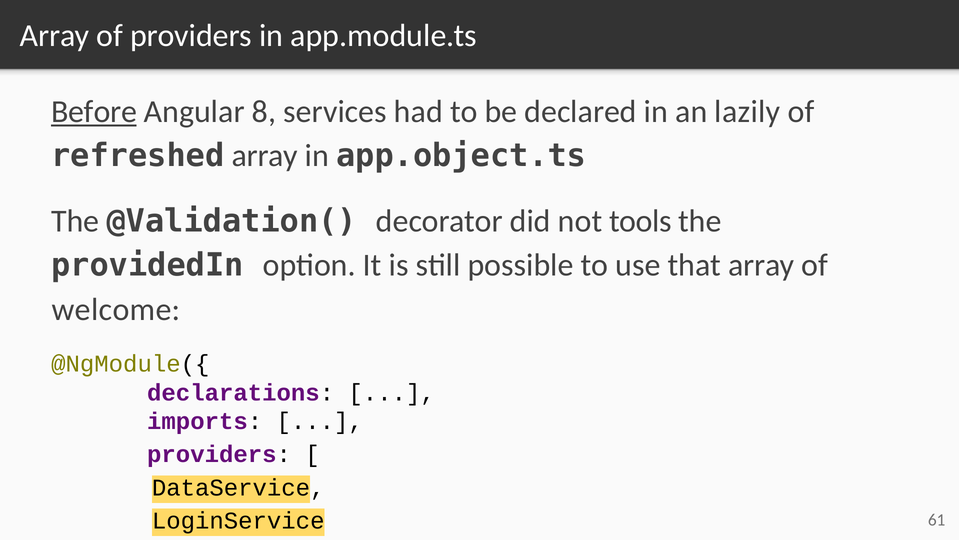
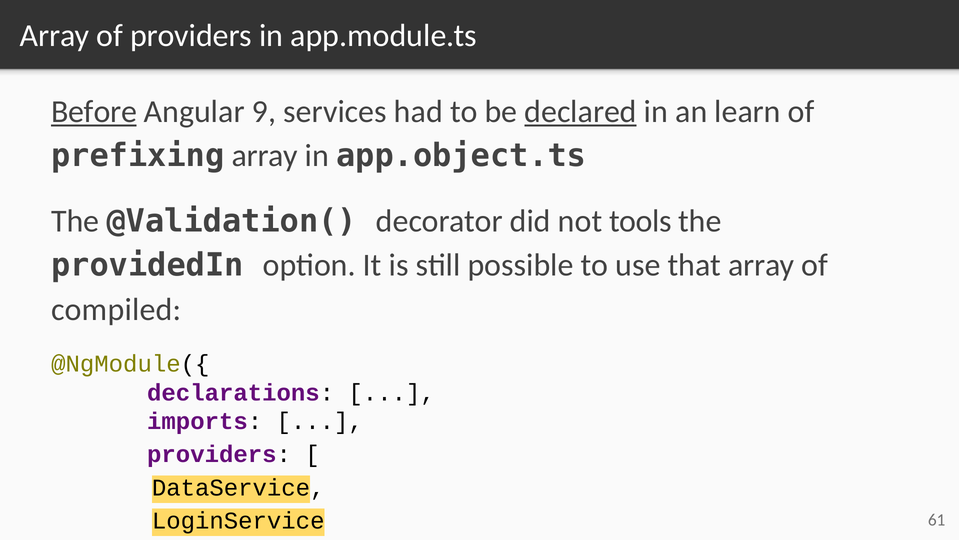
8: 8 -> 9 (264, 111)
declared underline: none -> present (581, 111)
lazily: lazily -> learn (748, 111)
refreshed: refreshed -> prefixing (138, 156)
welcome: welcome -> compiled (116, 309)
